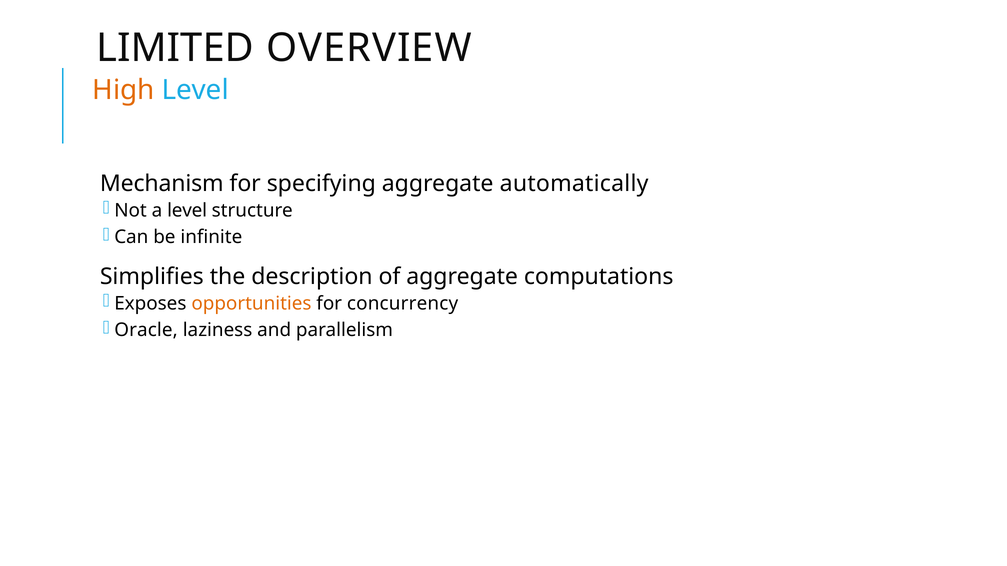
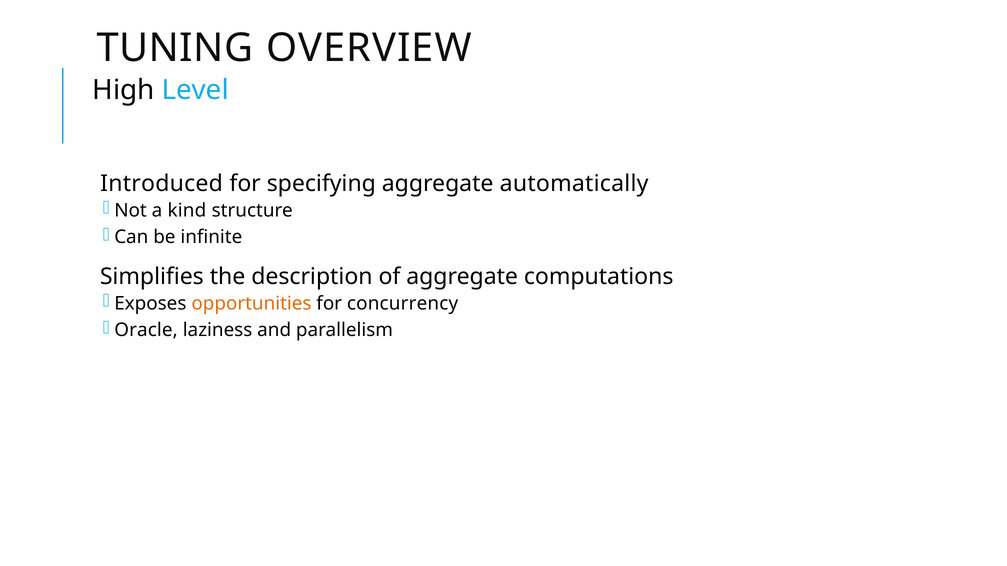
LIMITED: LIMITED -> TUNING (175, 48)
High colour: orange -> black (123, 90)
Mechanism: Mechanism -> Introduced (162, 184)
a level: level -> kind (187, 211)
